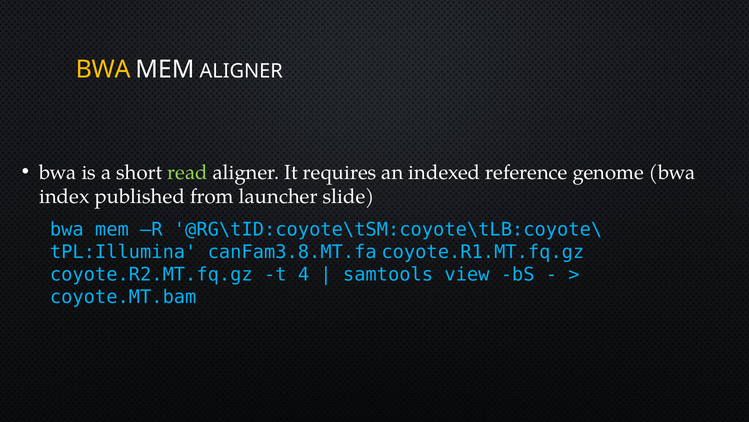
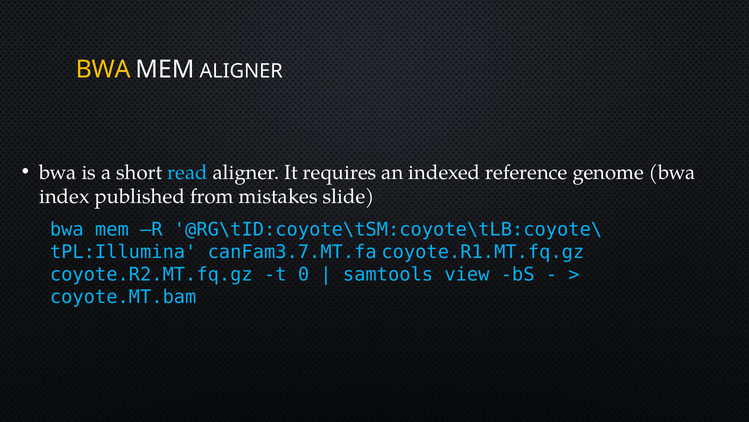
read colour: light green -> light blue (188, 172)
launcher: launcher -> mistakes (278, 196)
canFam3.8.MT.fa: canFam3.8.MT.fa -> canFam3.7.MT.fa (292, 252)
4: 4 -> 0 (304, 274)
